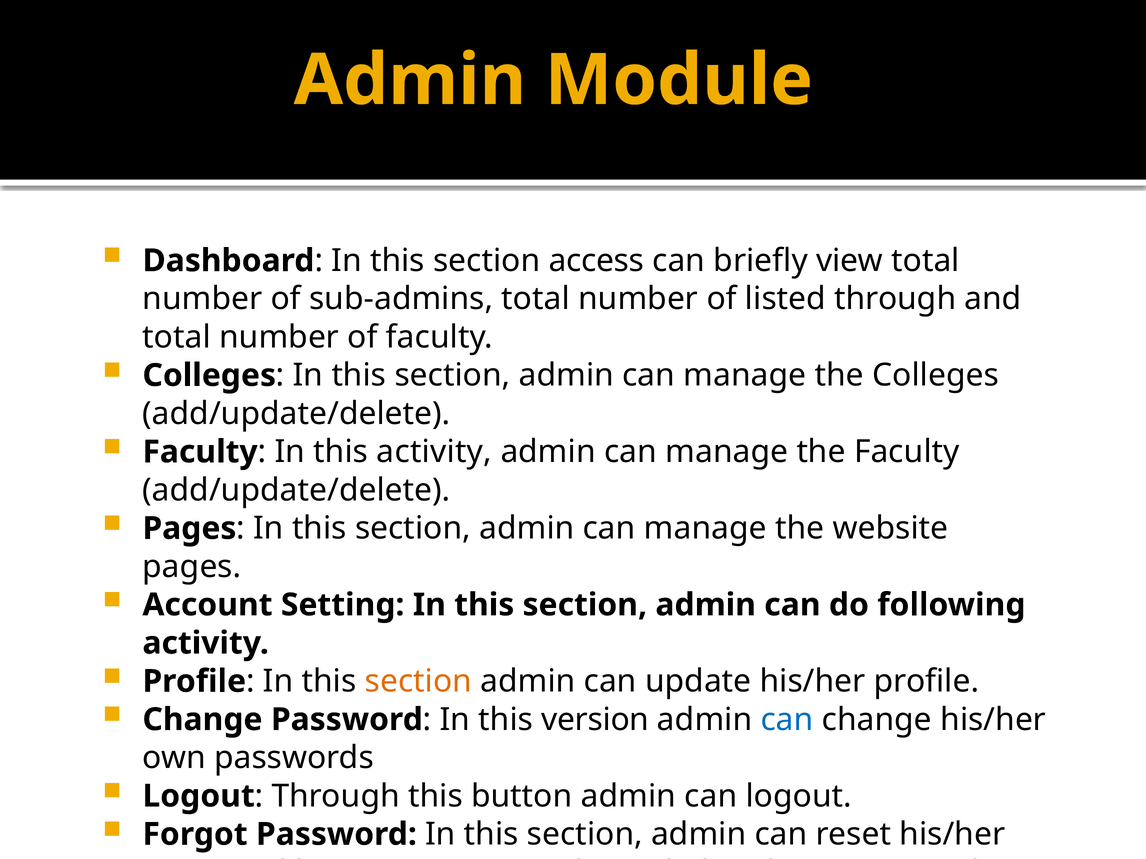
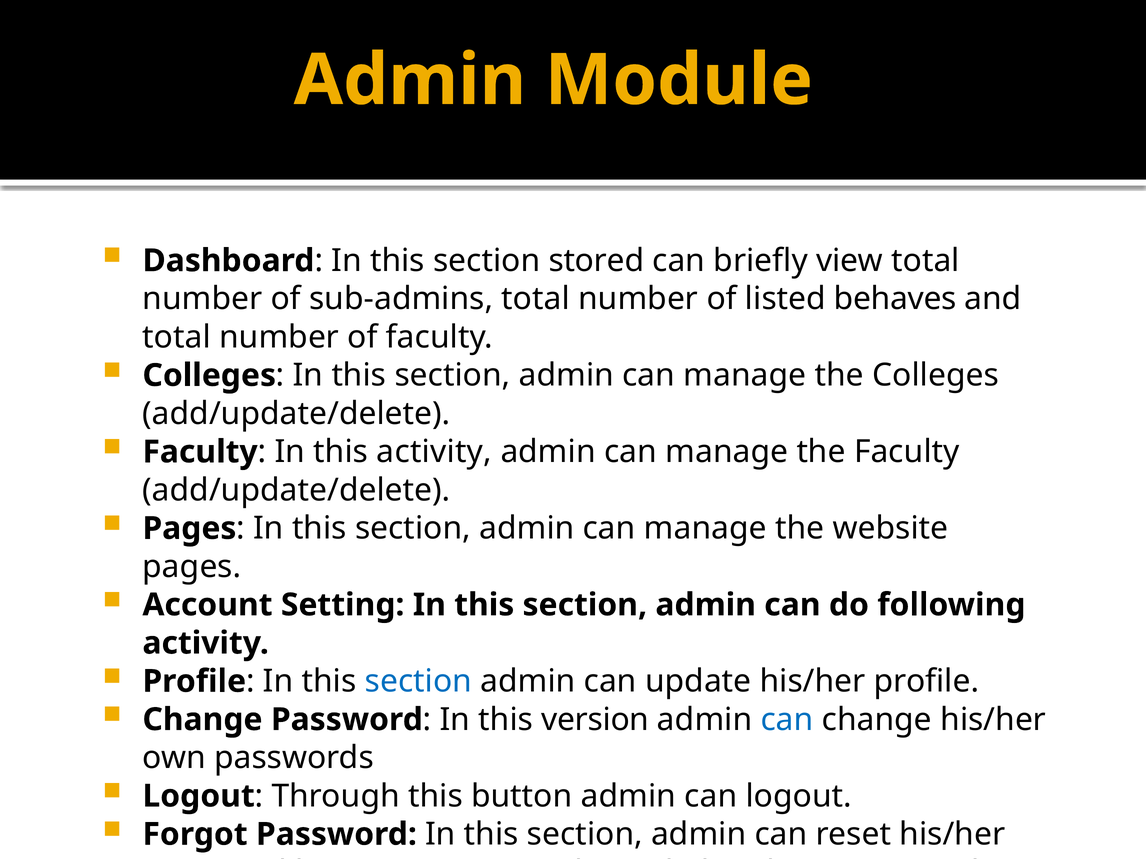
access: access -> stored (596, 261)
listed through: through -> behaves (895, 299)
section colour: orange -> blue (418, 682)
